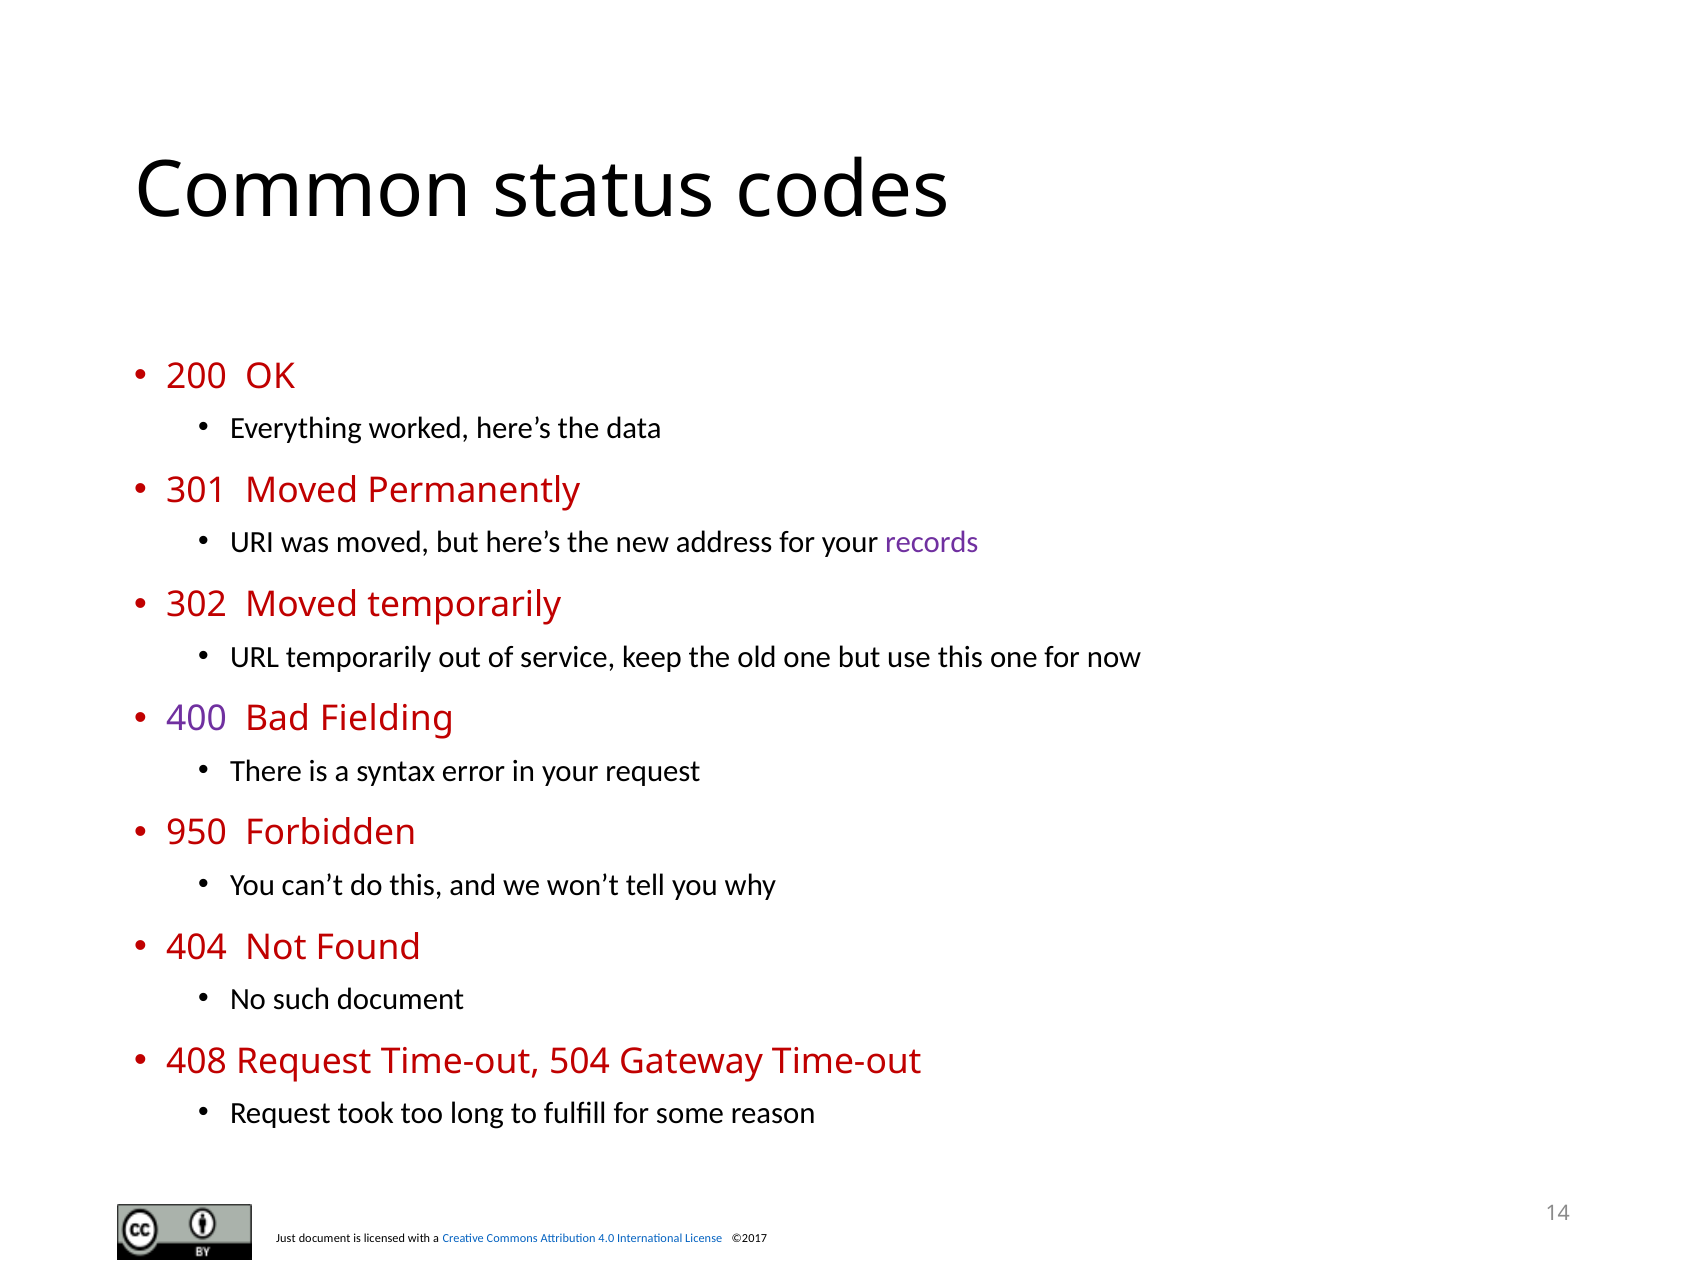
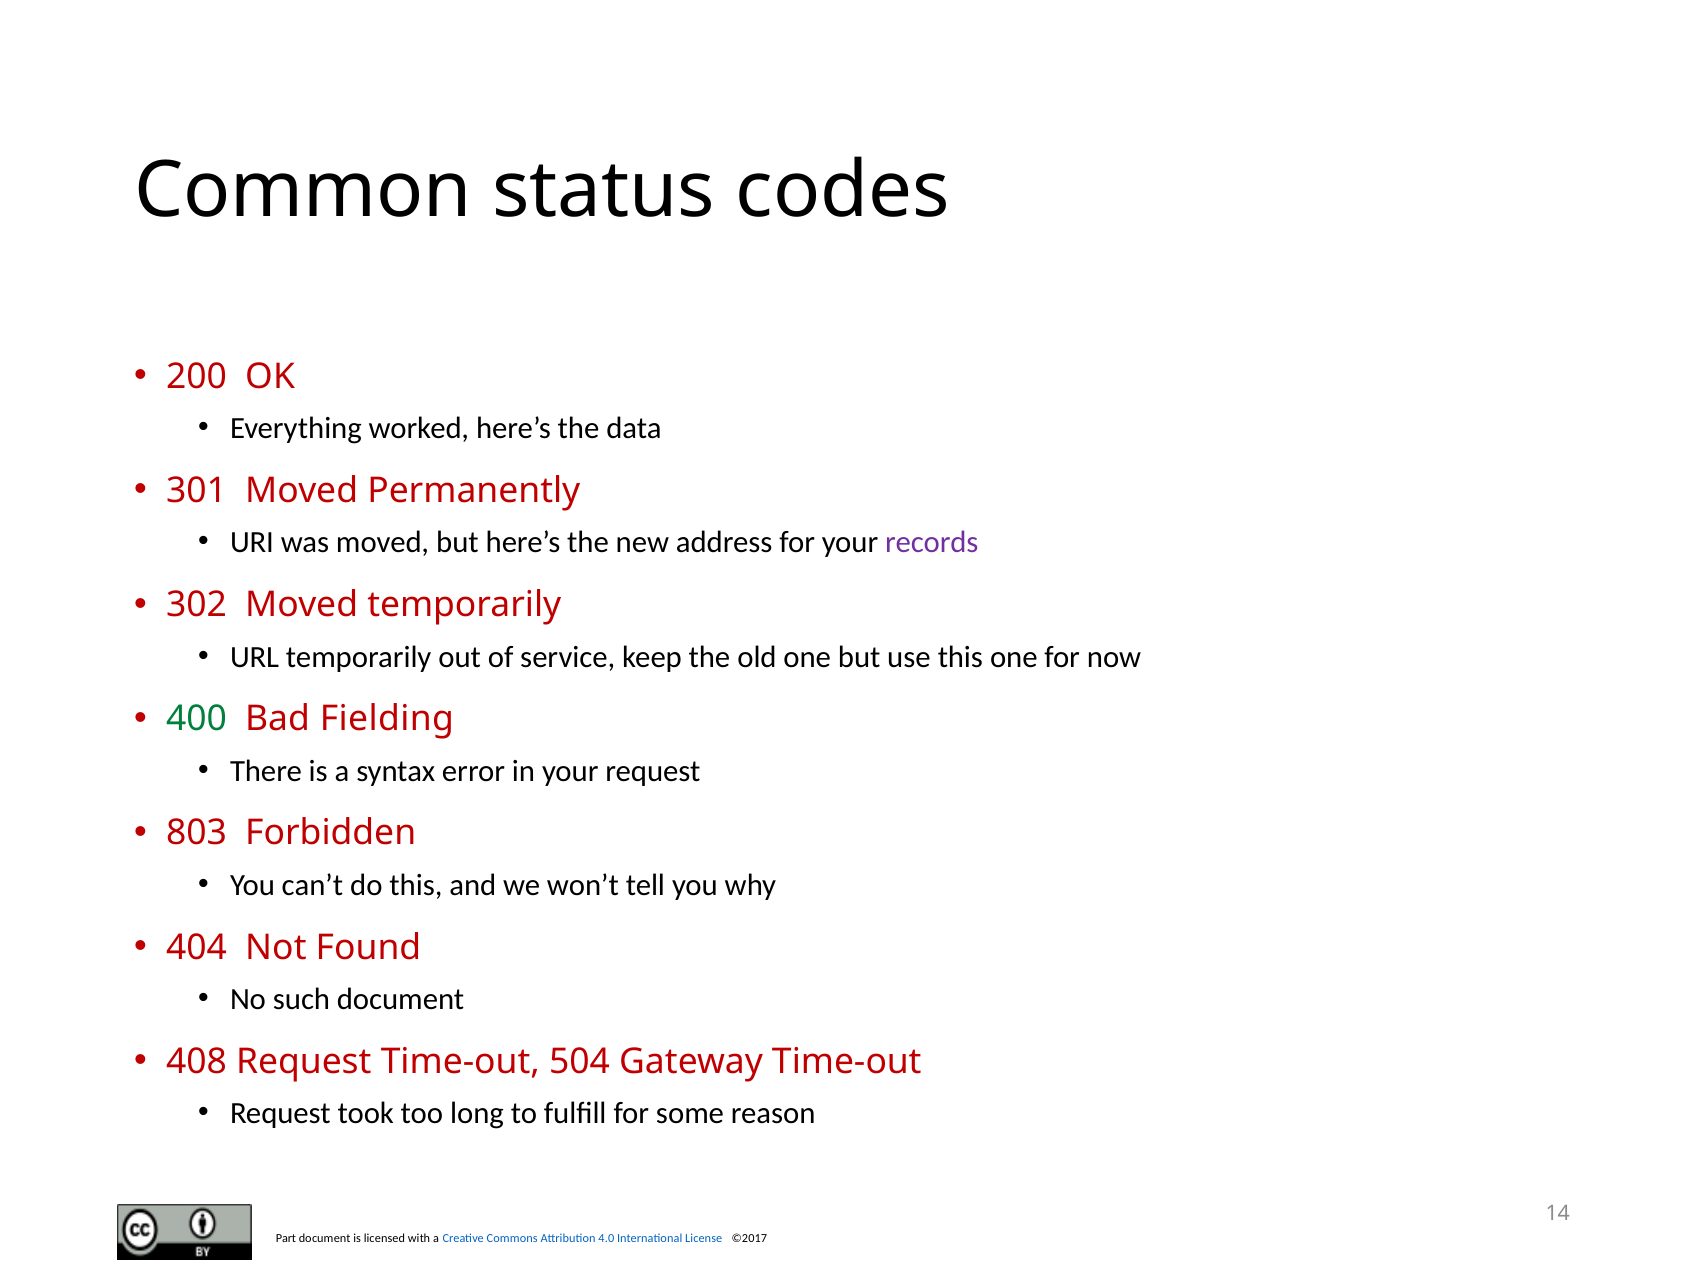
400 colour: purple -> green (197, 719)
950: 950 -> 803 (197, 833)
Just: Just -> Part (286, 1238)
